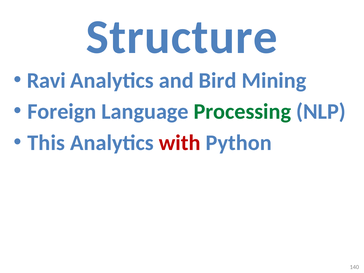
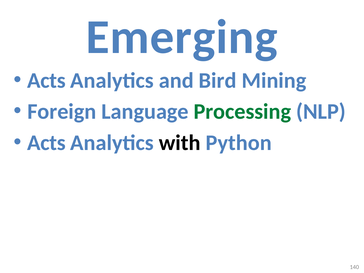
Structure: Structure -> Emerging (182, 37)
Ravi: Ravi -> Acts (46, 80)
This: This -> Acts (46, 143)
with colour: red -> black (180, 143)
